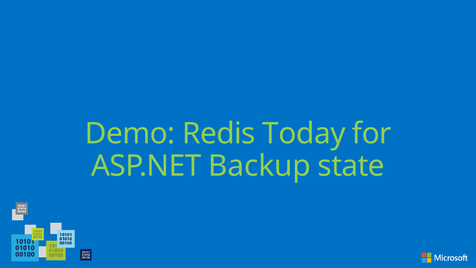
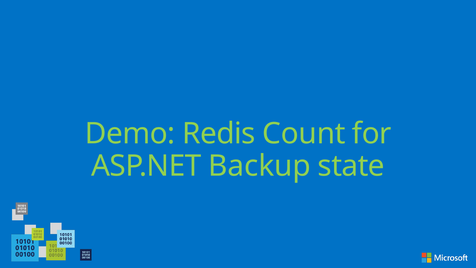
Today: Today -> Count (304, 134)
